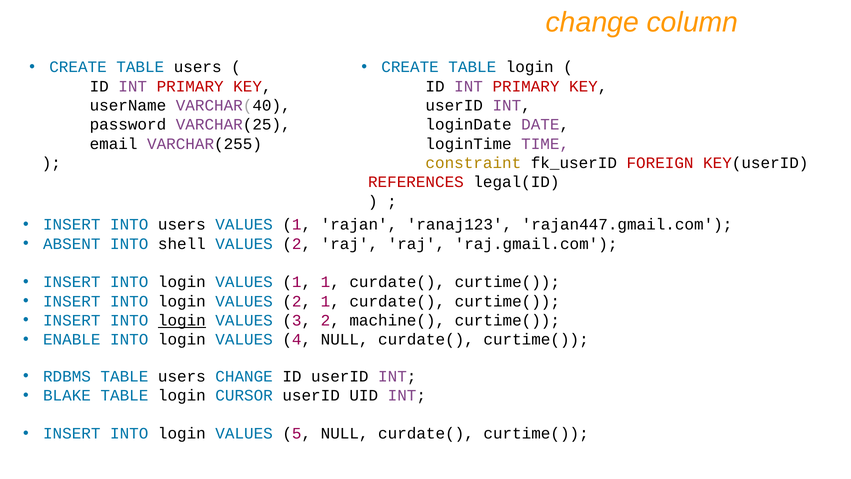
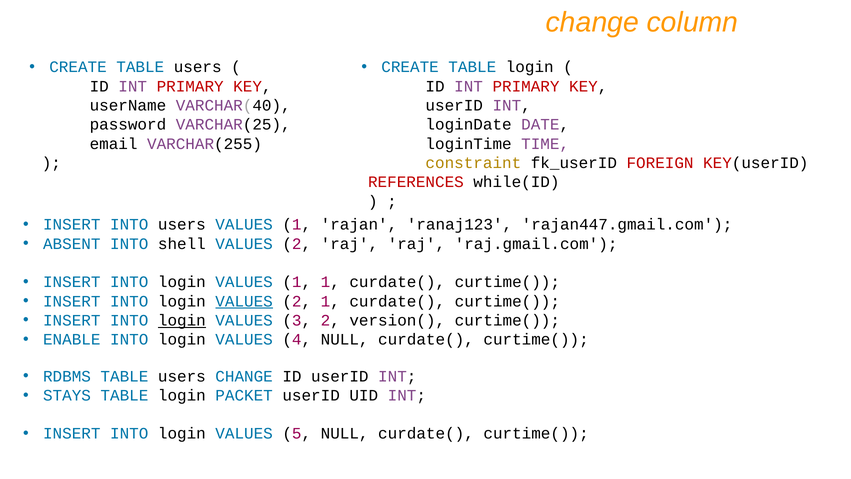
legal(ID: legal(ID -> while(ID (516, 182)
VALUES underline: none -> present (244, 301)
machine(: machine( -> version( (397, 320)
BLAKE: BLAKE -> STAYS (67, 395)
CURSOR: CURSOR -> PACKET (244, 395)
